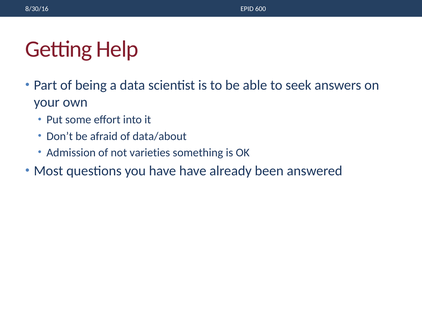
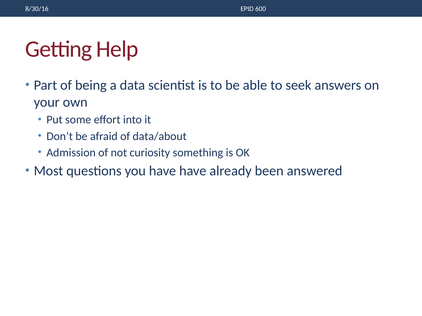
varieties: varieties -> curiosity (150, 153)
